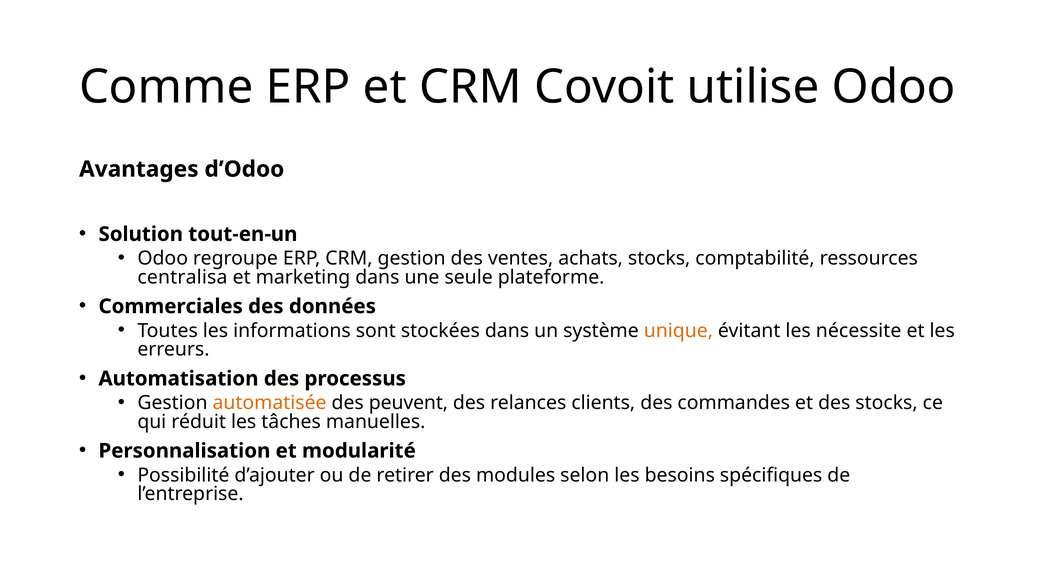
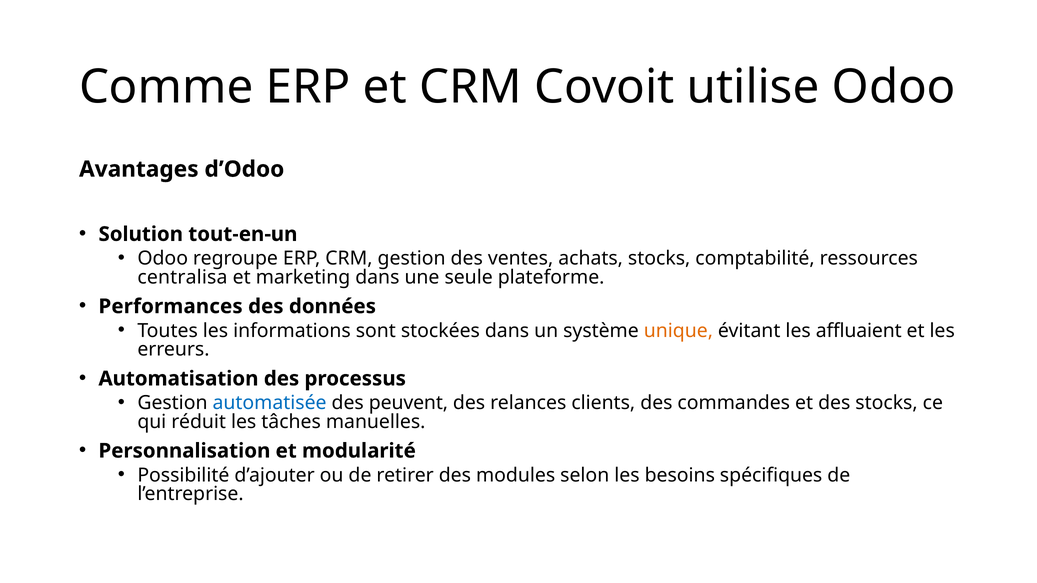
Commerciales: Commerciales -> Performances (171, 307)
nécessite: nécessite -> affluaient (859, 331)
automatisée colour: orange -> blue (270, 403)
